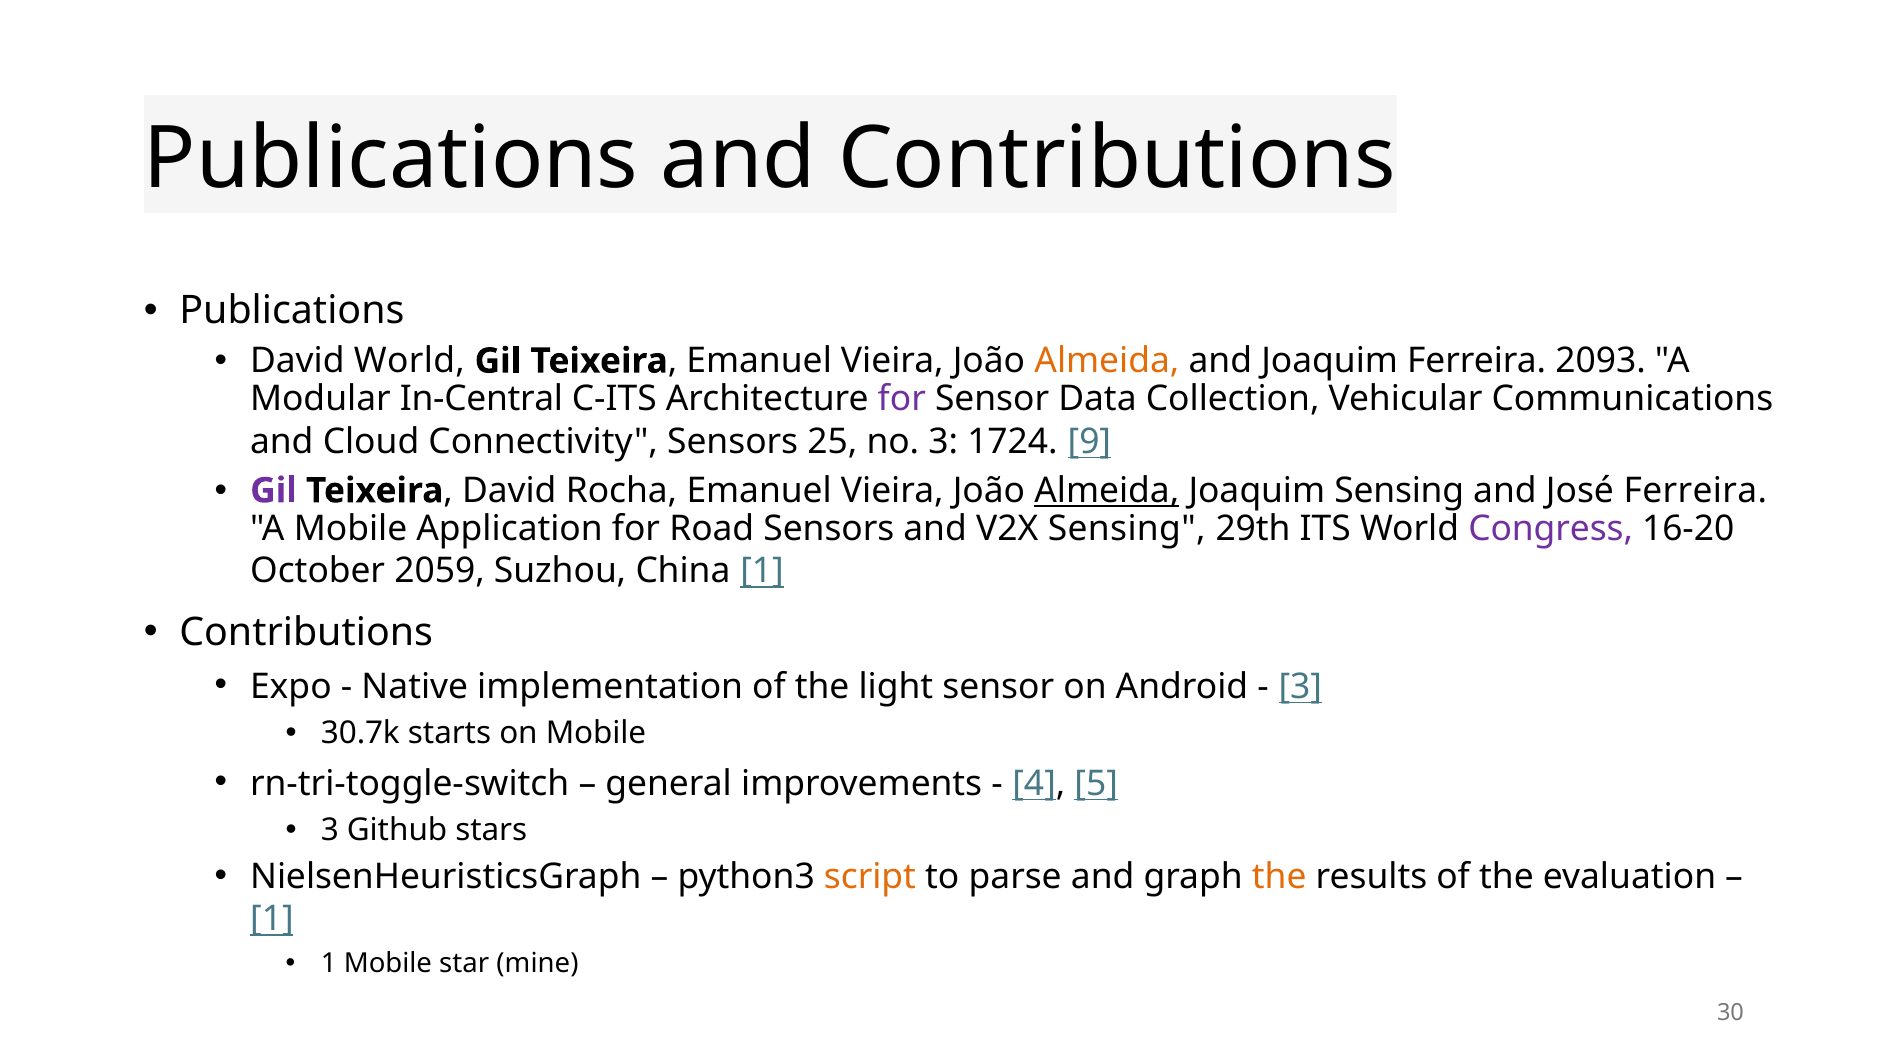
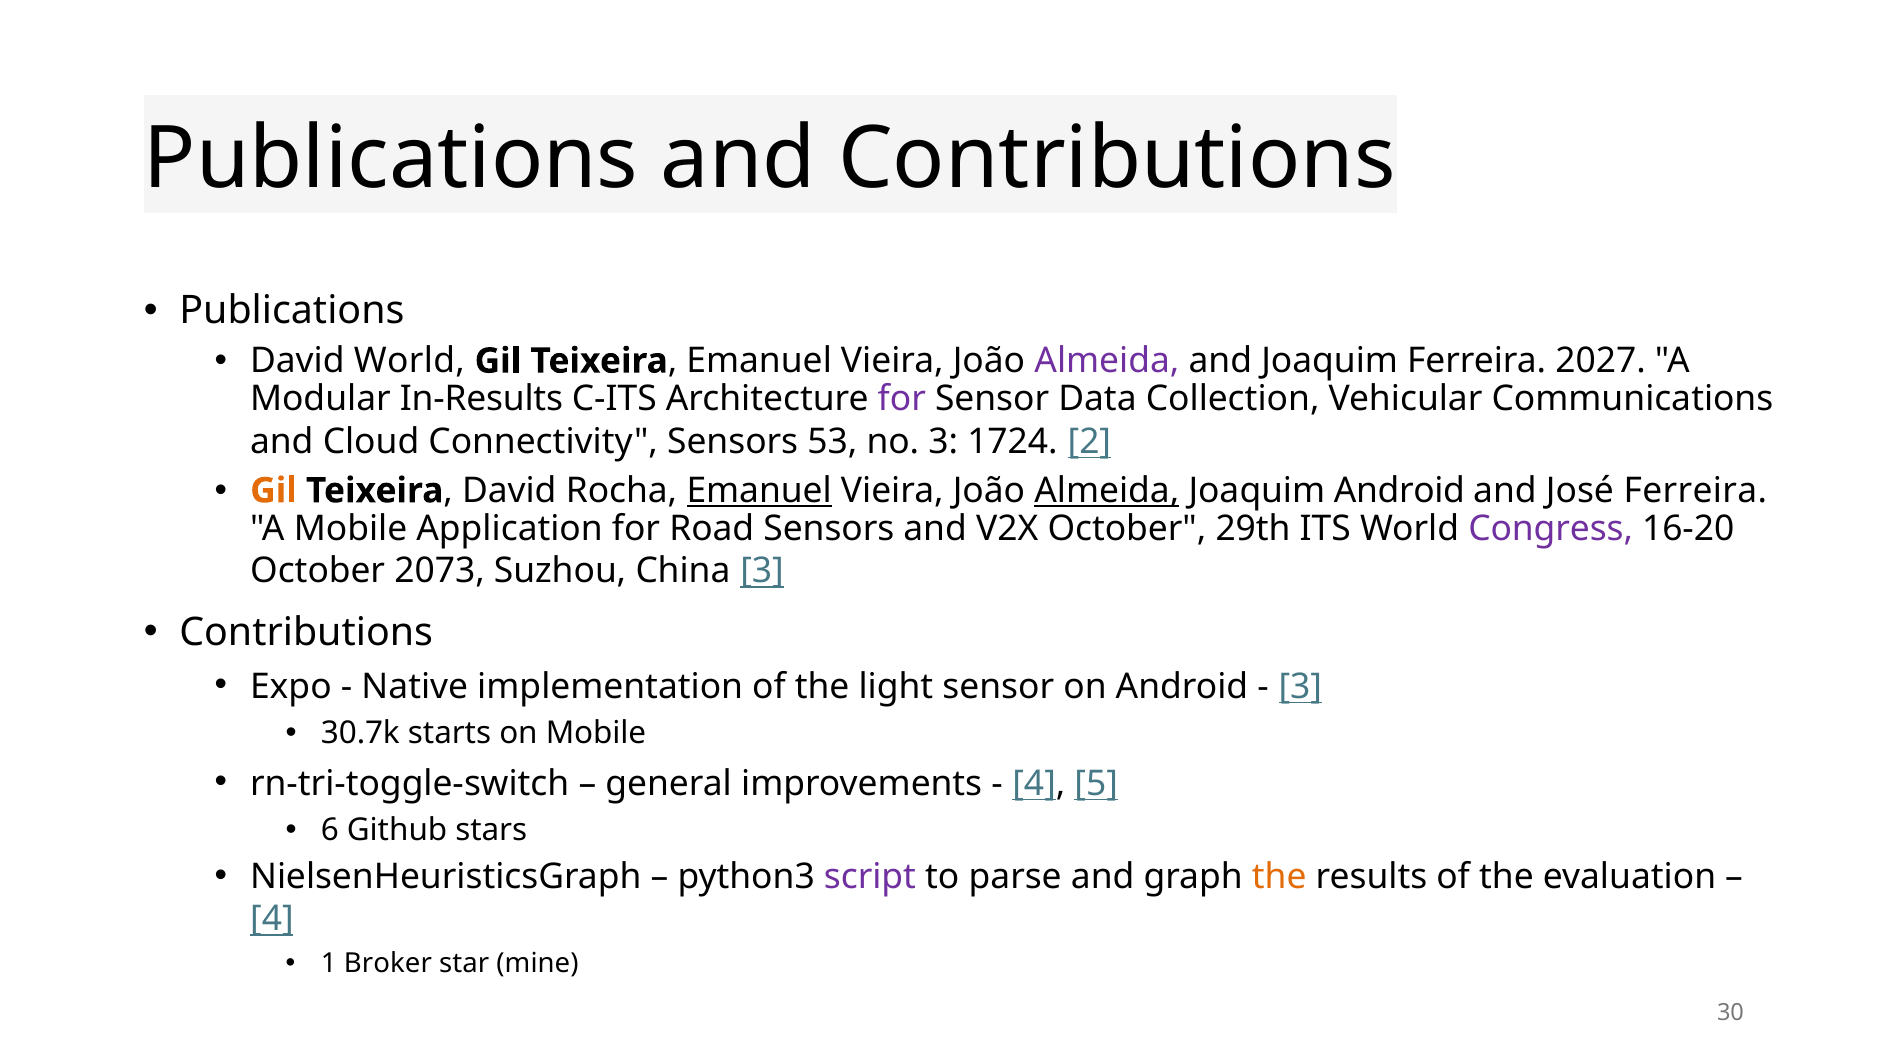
Almeida colour: orange -> purple (1107, 361)
2093: 2093 -> 2027 (1601, 361)
In-Central: In-Central -> In-Results (481, 399)
25: 25 -> 53 (832, 442)
9: 9 -> 2 (1089, 442)
Gil colour: purple -> orange (273, 491)
Emanuel underline: none -> present (759, 491)
Joaquim Sensing: Sensing -> Android (1399, 491)
V2X Sensing: Sensing -> October (1127, 529)
2059: 2059 -> 2073 (440, 571)
China 1: 1 -> 3 (762, 571)
3: 3 -> 6 (330, 830)
script colour: orange -> purple (870, 876)
1: 1 -> 4 (272, 919)
1 Mobile: Mobile -> Broker (388, 964)
